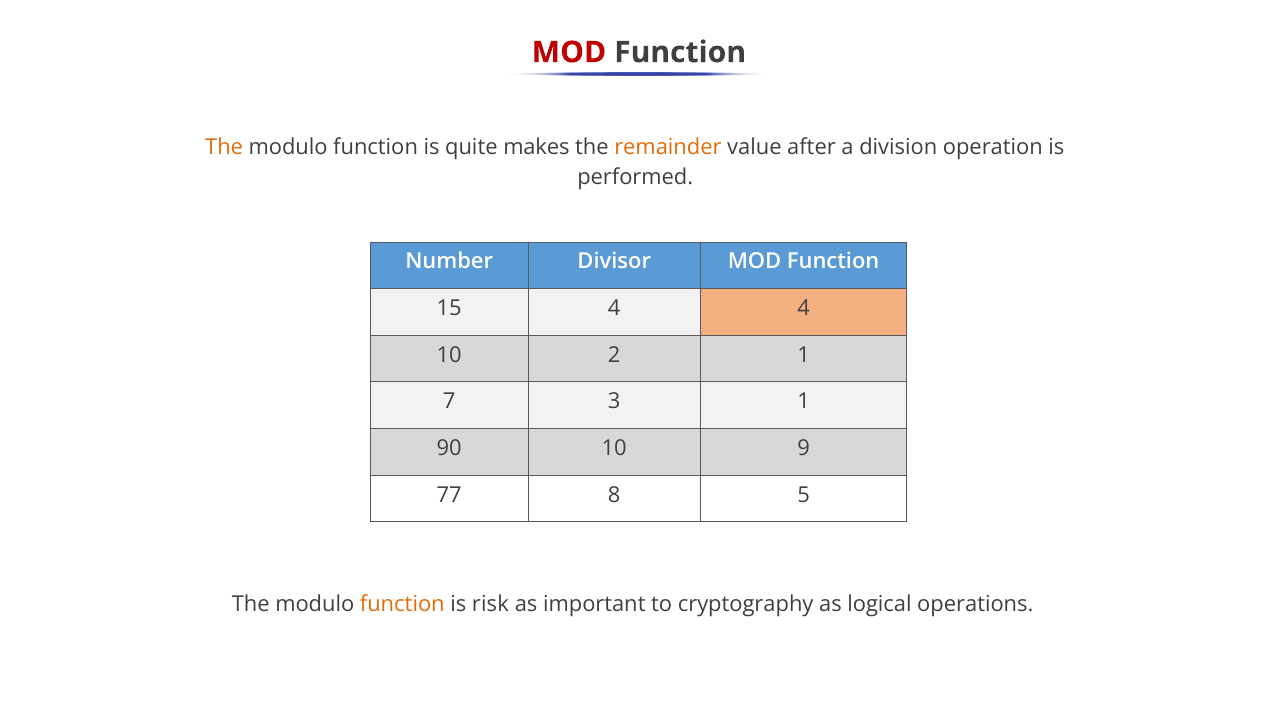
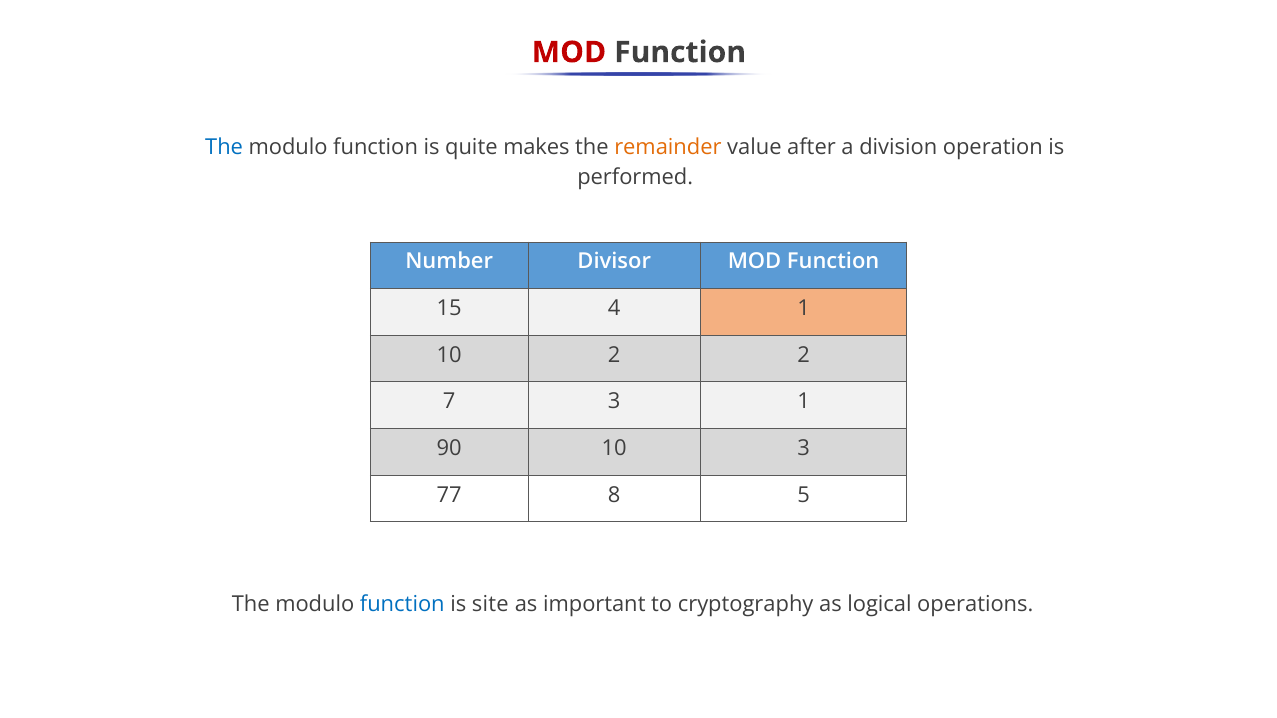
The colour: orange -> blue (224, 147)
4 4: 4 -> 1 (804, 308)
2 1: 1 -> 2 (804, 355)
10 9: 9 -> 3 (804, 448)
function colour: orange -> blue (402, 604)
risk: risk -> site (490, 604)
